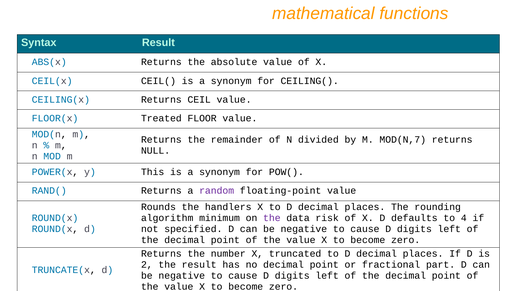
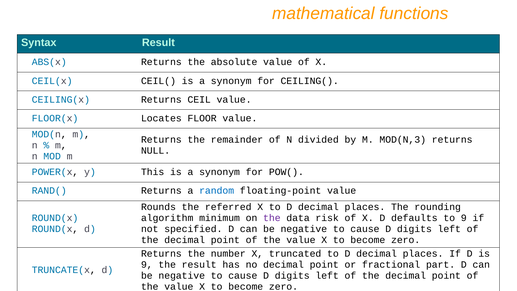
Treated: Treated -> Locates (161, 118)
MOD(N,7: MOD(N,7 -> MOD(N,3 (403, 140)
random colour: purple -> blue (217, 191)
handlers: handlers -> referred (228, 207)
to 4: 4 -> 9 (464, 218)
2: 2 -> 9 (147, 264)
